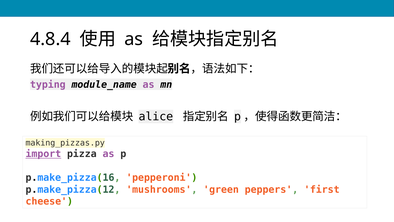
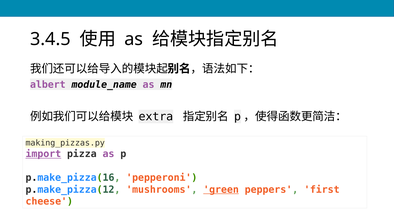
4.8.4: 4.8.4 -> 3.4.5 (50, 39)
typing: typing -> albert (48, 84)
alice: alice -> extra (156, 116)
green underline: none -> present (221, 189)
